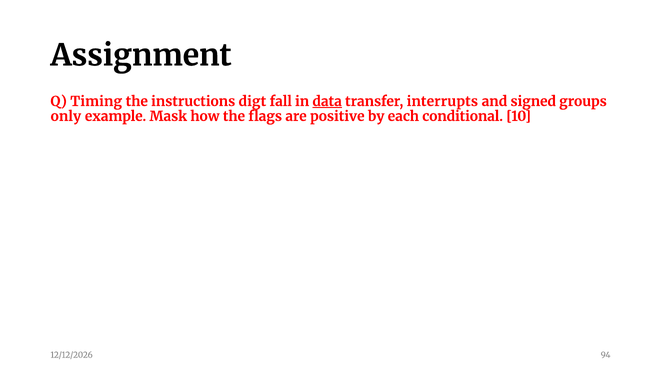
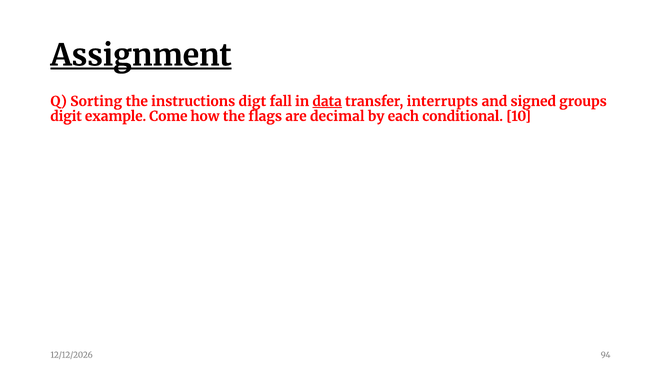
Assignment underline: none -> present (141, 56)
Timing: Timing -> Sorting (96, 101)
only: only -> digit (66, 116)
Mask: Mask -> Come (168, 116)
positive: positive -> decimal (337, 116)
